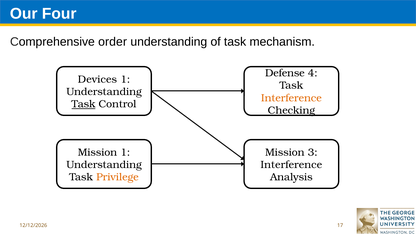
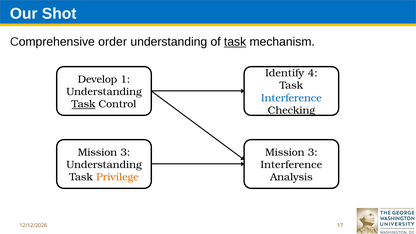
Four: Four -> Shot (59, 14)
task underline: none -> present (235, 42)
Defense: Defense -> Identify (285, 73)
Devices: Devices -> Develop (97, 79)
Interference colour: orange -> blue (291, 98)
1: 1 -> 3 (125, 152)
